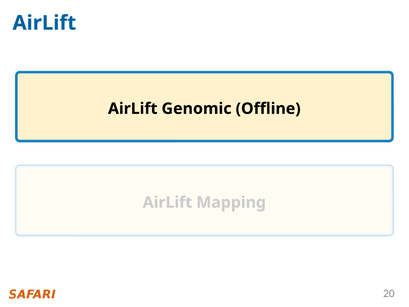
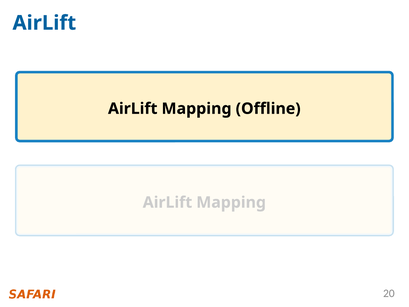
Genomic: Genomic -> Mapping (197, 109)
